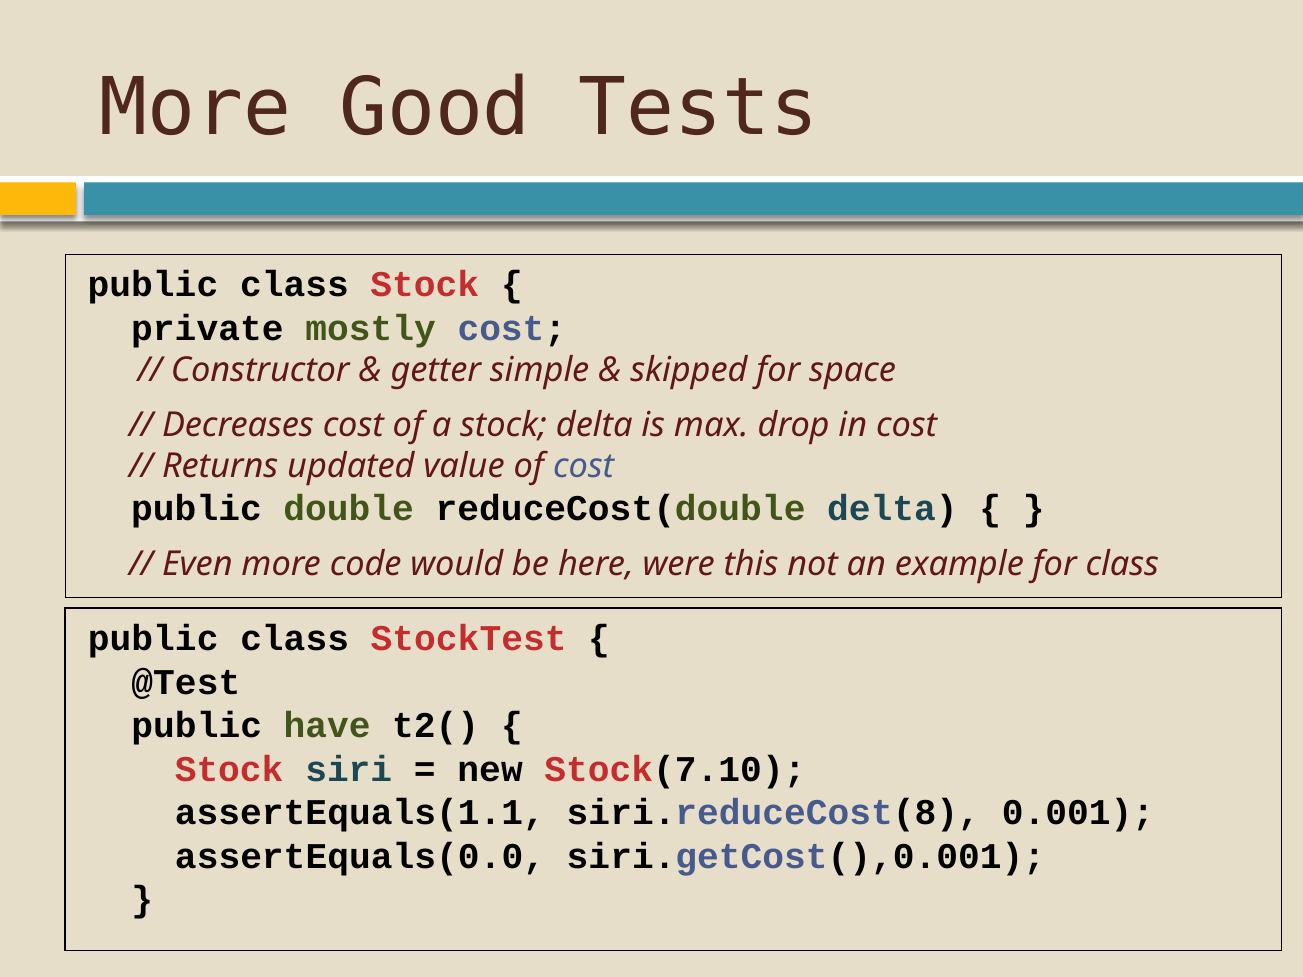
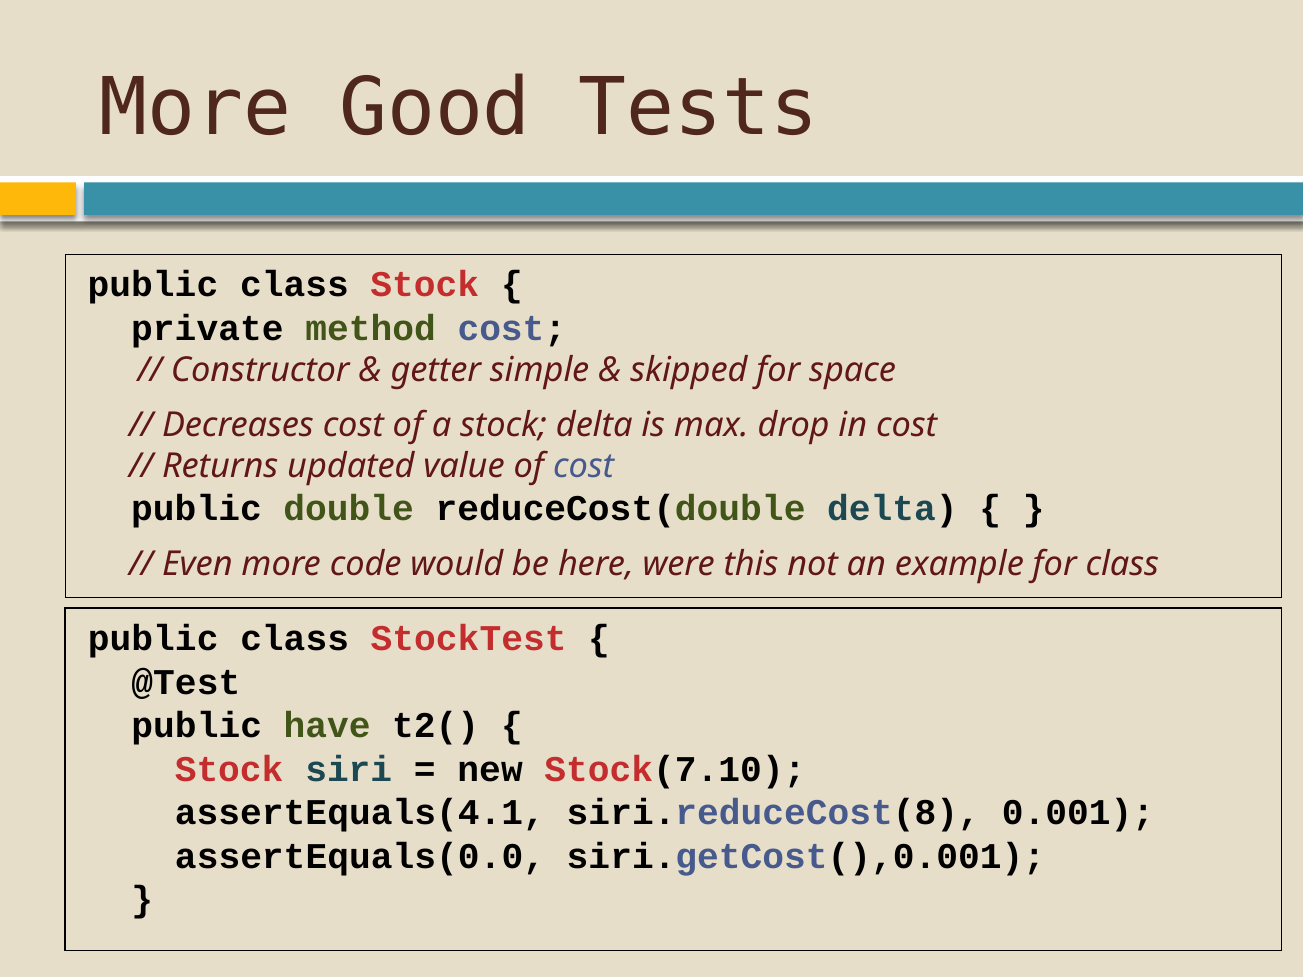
mostly: mostly -> method (371, 328)
assertEquals(1.1: assertEquals(1.1 -> assertEquals(4.1 (360, 813)
